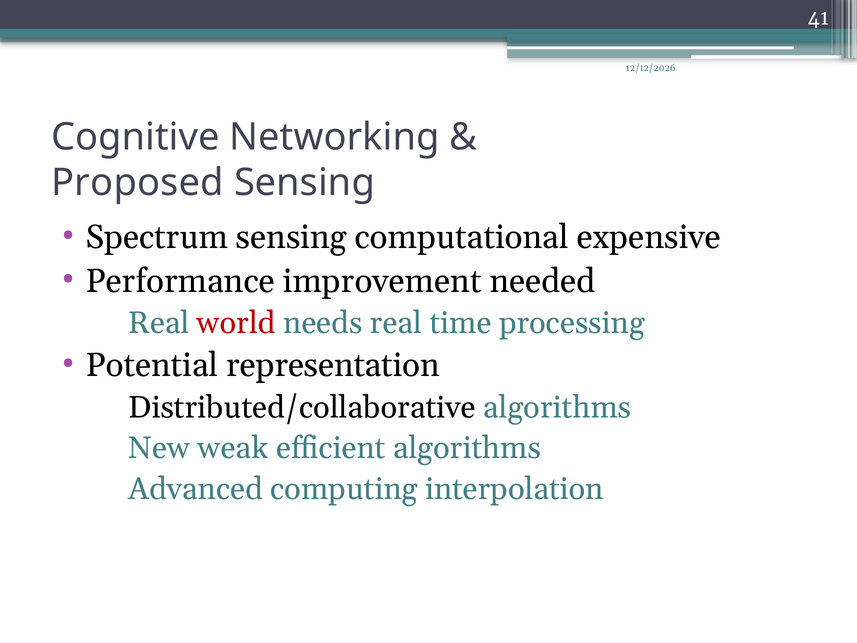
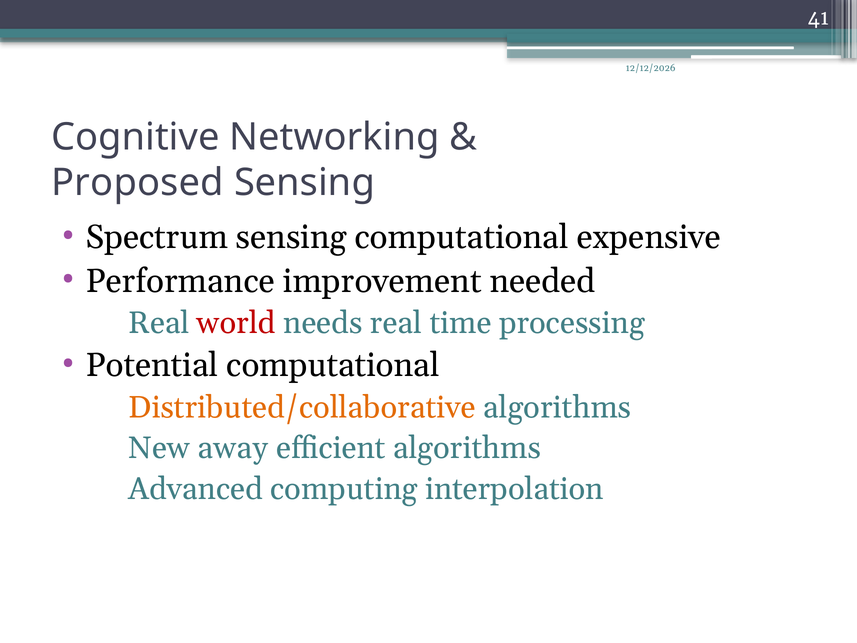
Potential representation: representation -> computational (333, 365)
Distributed/collaborative colour: black -> orange (302, 407)
weak: weak -> away (233, 448)
